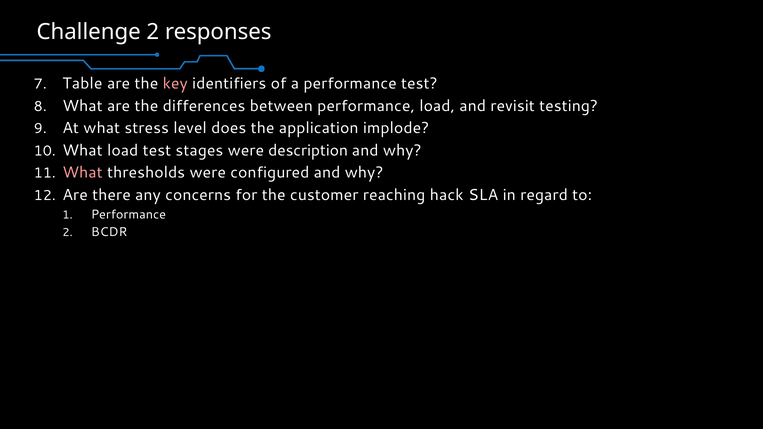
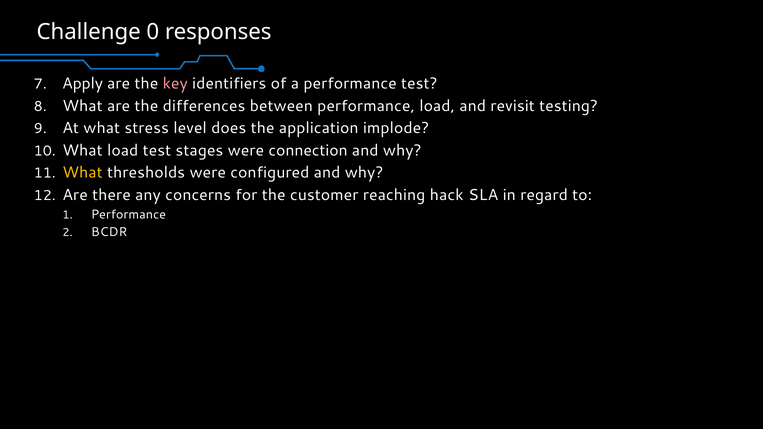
Challenge 2: 2 -> 0 (153, 32)
Table: Table -> Apply (83, 84)
description: description -> connection (308, 151)
What colour: pink -> yellow (82, 173)
